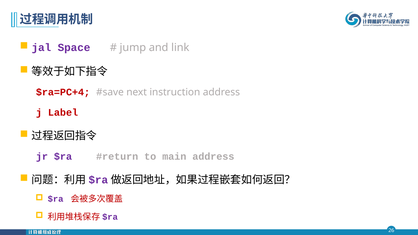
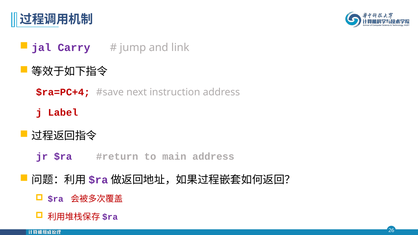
Space: Space -> Carry (74, 48)
